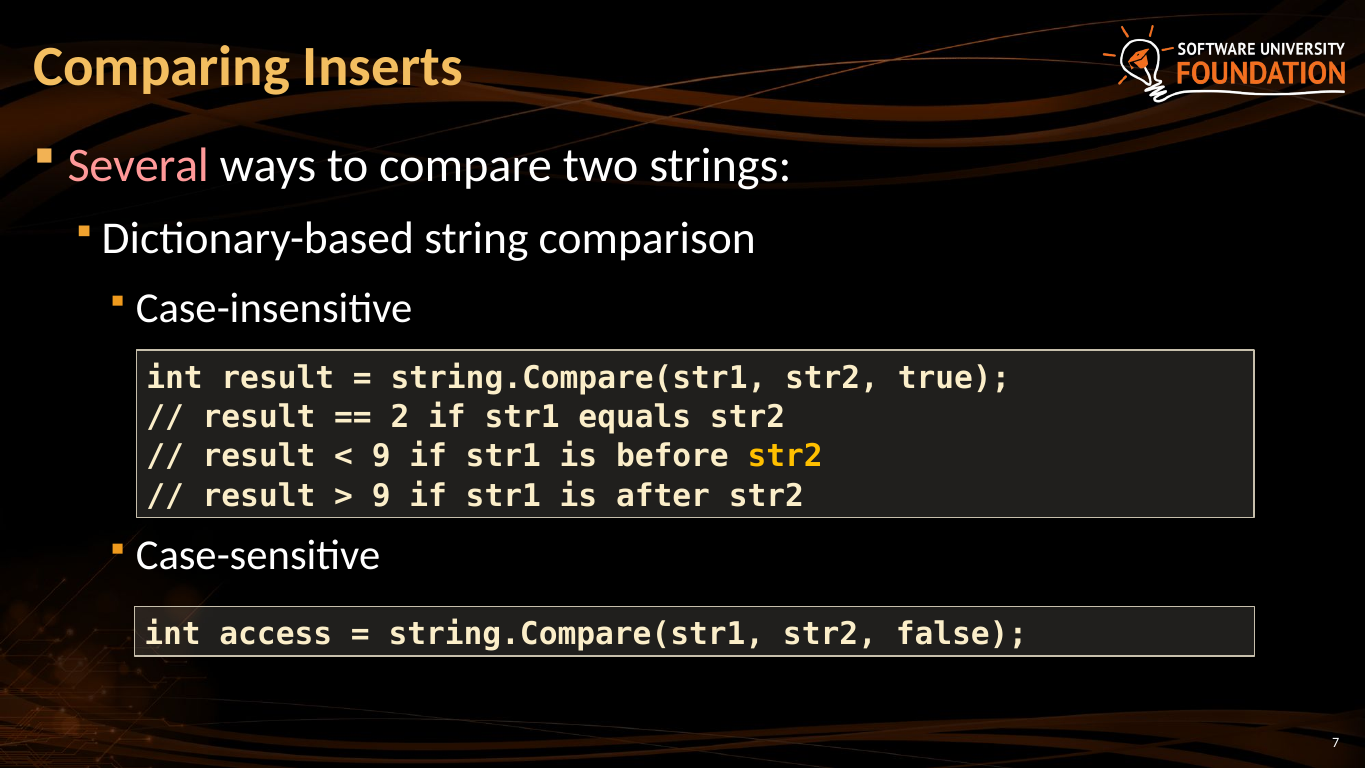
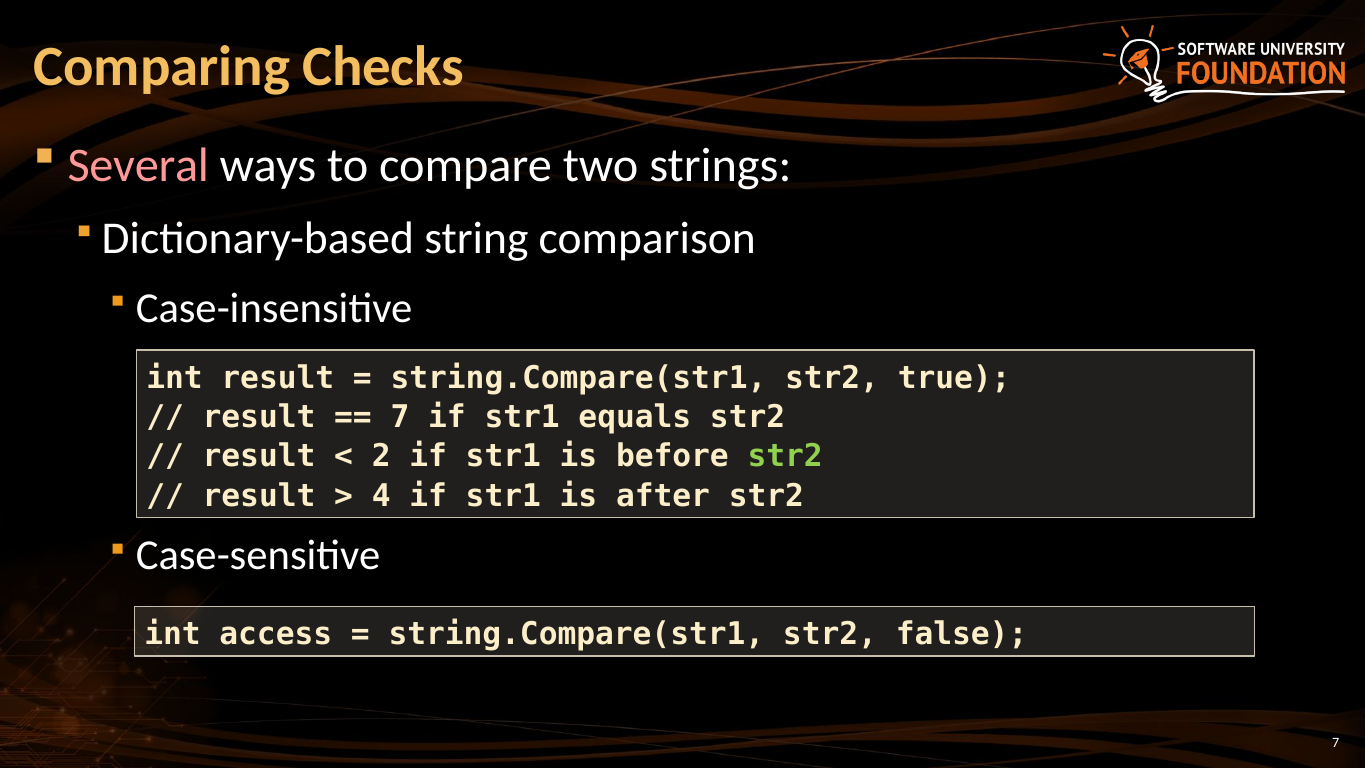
Inserts: Inserts -> Checks (383, 66)
2: 2 -> 7 (400, 417)
9: 9 -> 2 (381, 457)
str2 colour: yellow -> light green (785, 457)
9: 9 -> 4 (381, 496)
